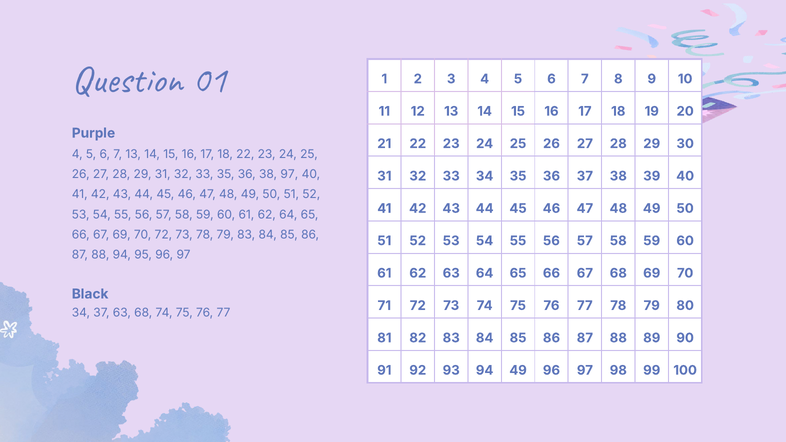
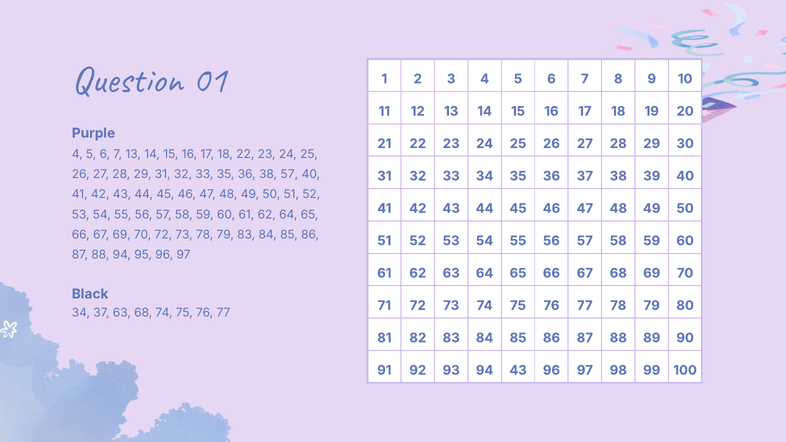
38 97: 97 -> 57 (289, 174)
94 49: 49 -> 43 (518, 370)
